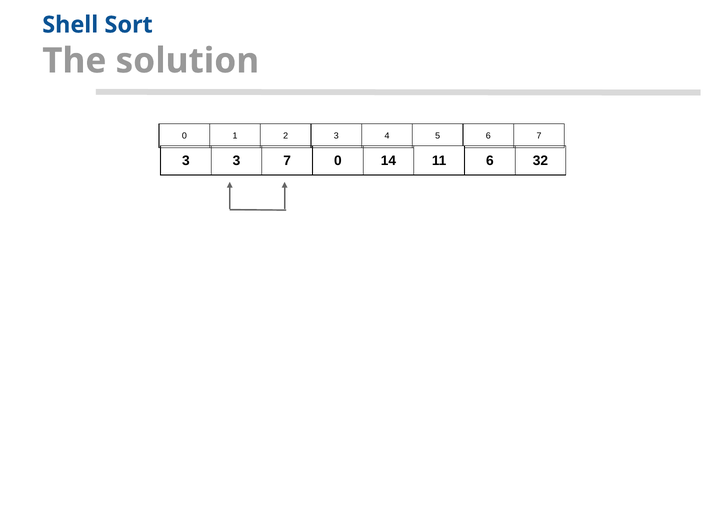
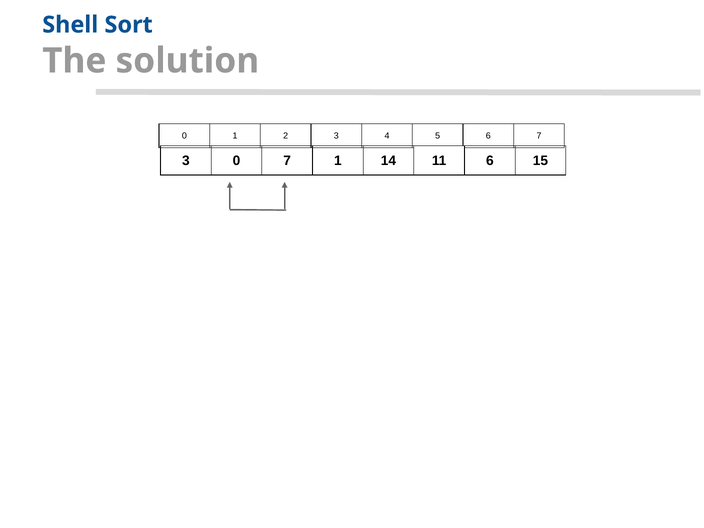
3 3: 3 -> 0 (236, 161)
7 0: 0 -> 1 (338, 161)
32: 32 -> 15 (540, 161)
